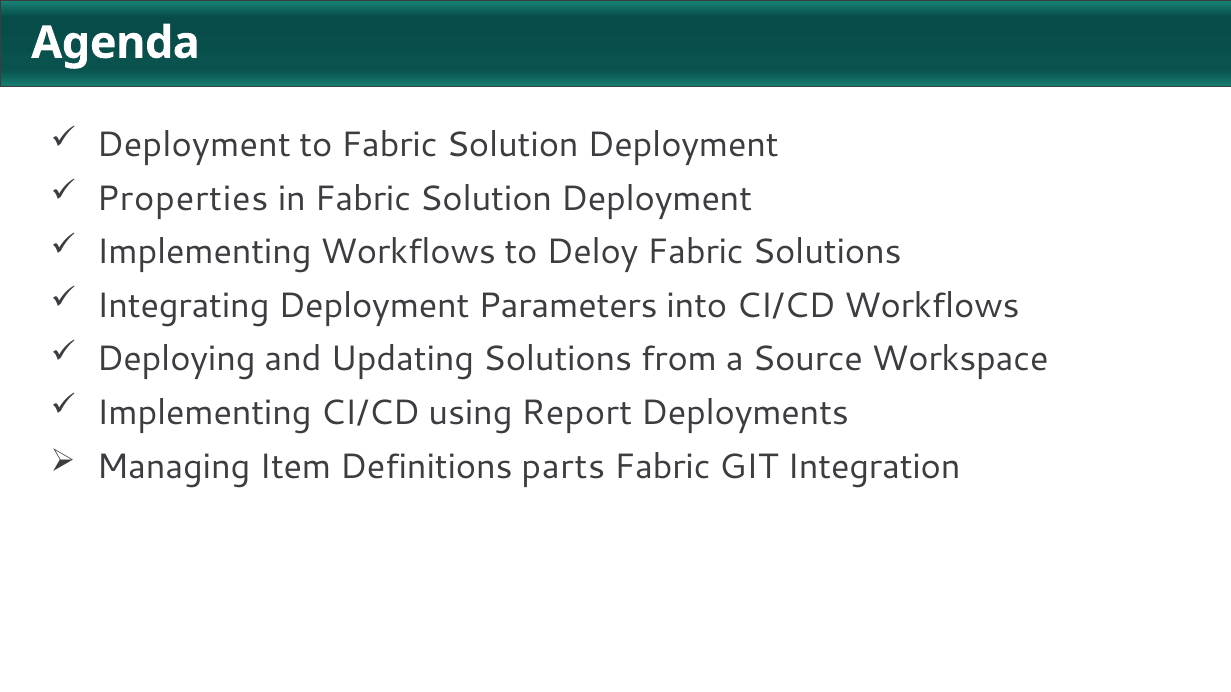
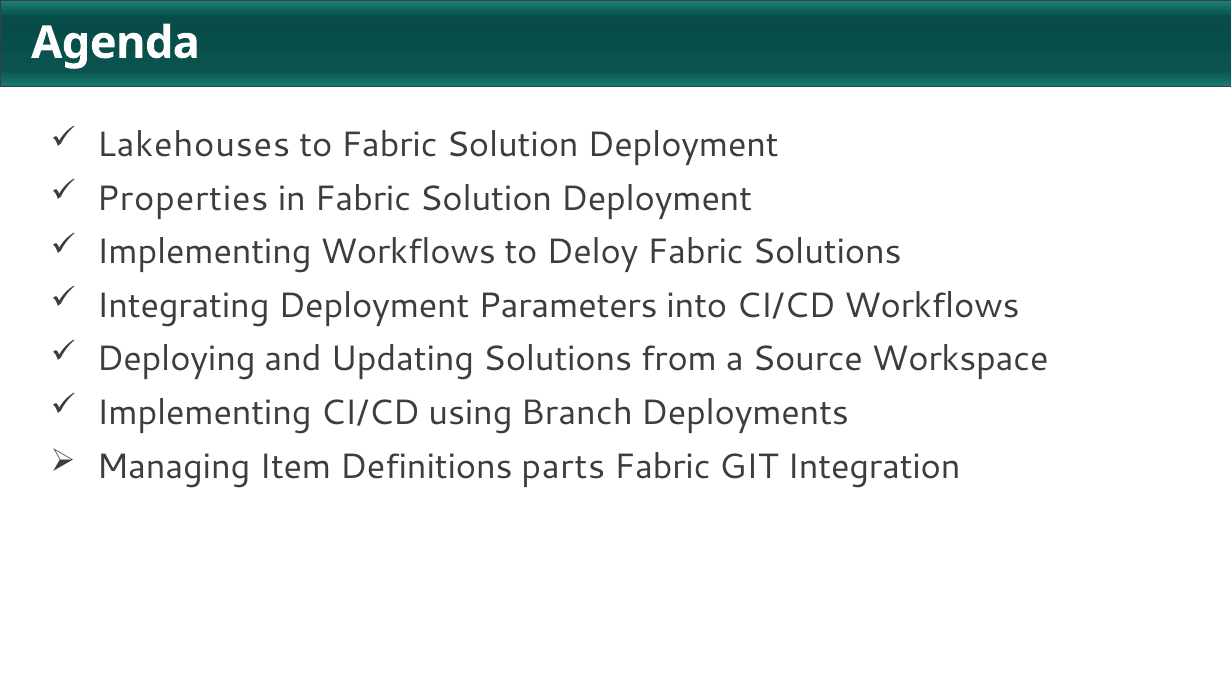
Deployment: Deployment -> Lakehouses (193, 145)
Report: Report -> Branch (577, 413)
